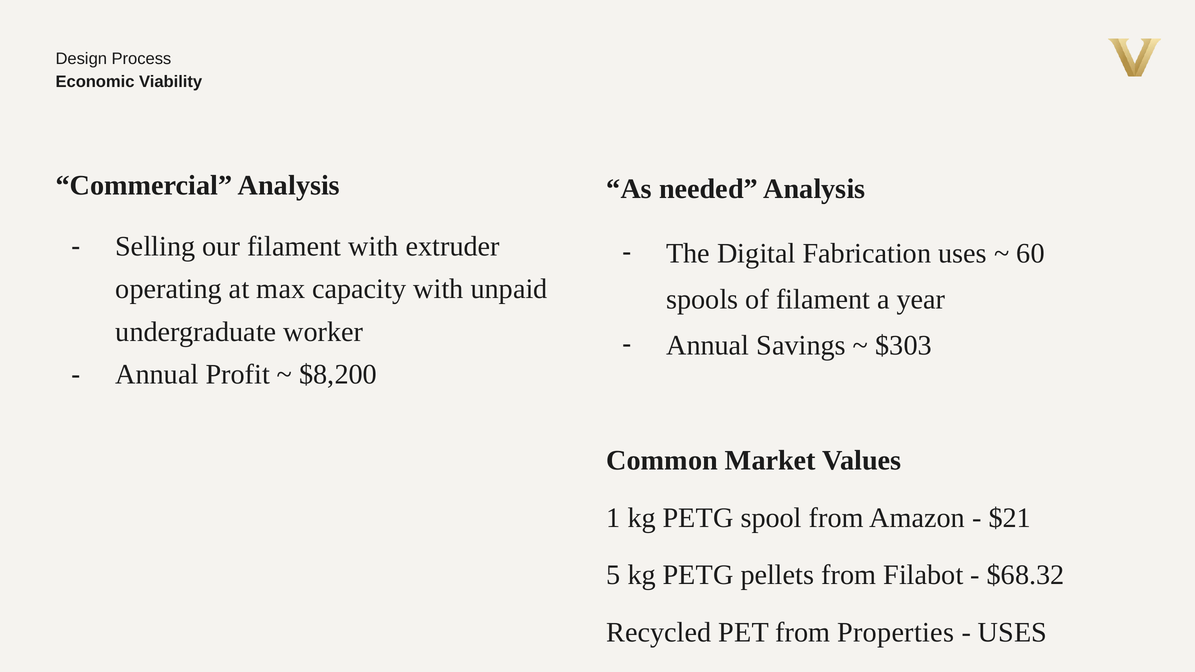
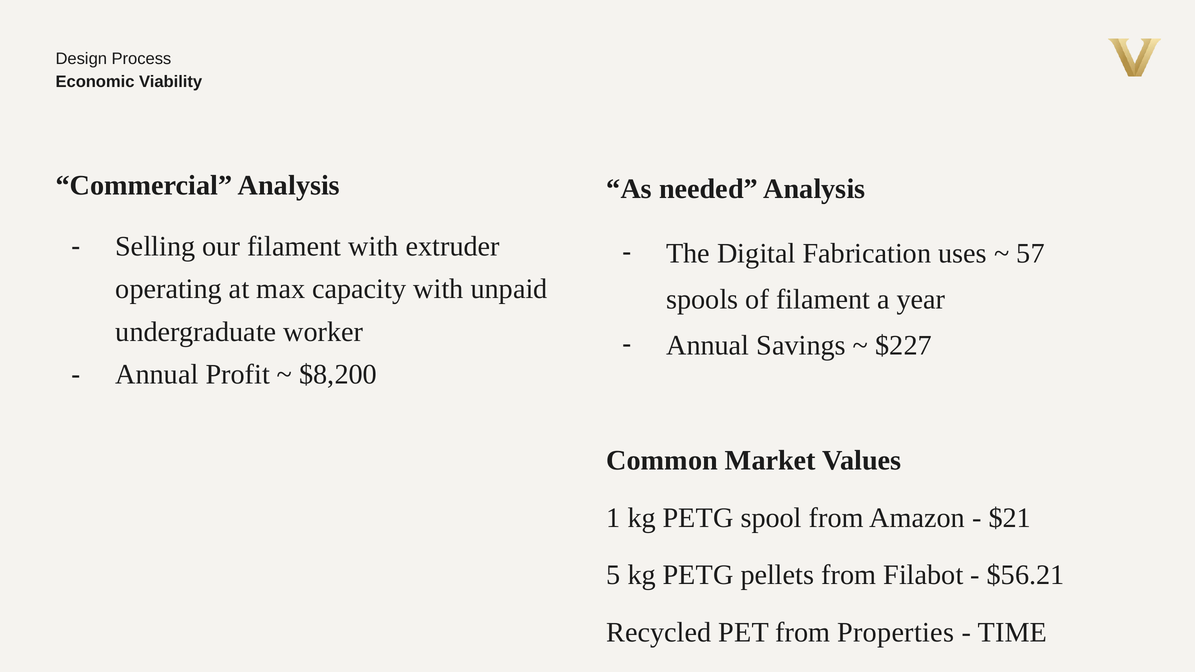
60: 60 -> 57 (1031, 253)
$303: $303 -> $227 (904, 346)
$68.32: $68.32 -> $56.21 (1026, 575)
USES: USES -> TIME (1013, 633)
